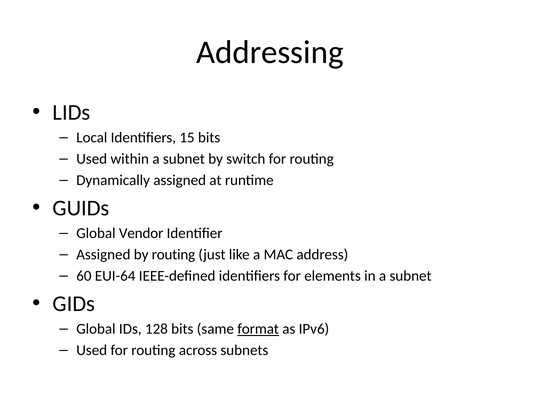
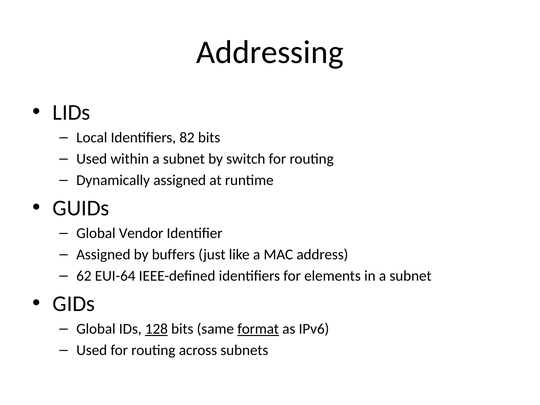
15: 15 -> 82 (187, 138)
by routing: routing -> buffers (173, 255)
60: 60 -> 62 (84, 276)
128 underline: none -> present (156, 329)
